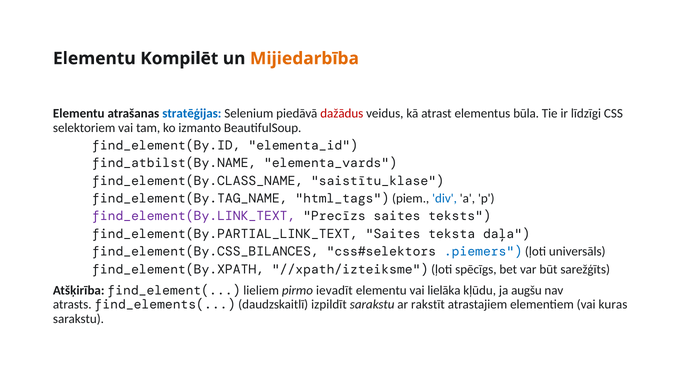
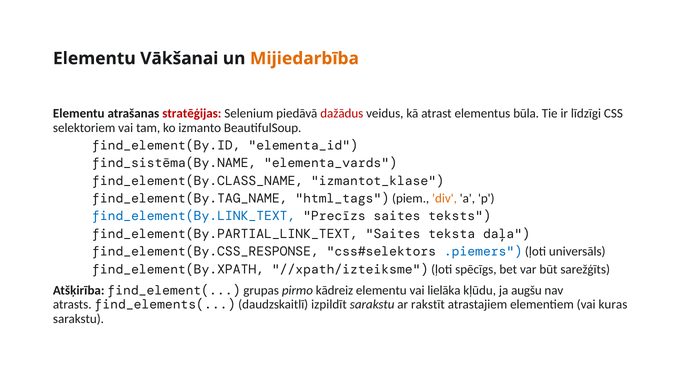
Kompilēt: Kompilēt -> Vākšanai (179, 58)
stratēģijas colour: blue -> red (192, 114)
find_atbilst(By.NAME: find_atbilst(By.NAME -> find_sistēma(By.NAME (174, 163)
saistītu_klase: saistītu_klase -> izmantot_klase (377, 181)
div colour: blue -> orange (445, 198)
find_element(By.LINK_TEXT colour: purple -> blue (194, 216)
find_element(By.CSS_BILANCES: find_element(By.CSS_BILANCES -> find_element(By.CSS_RESPONSE (205, 252)
lieliem: lieliem -> grupas (261, 291)
ievadīt: ievadīt -> kādreiz (335, 291)
